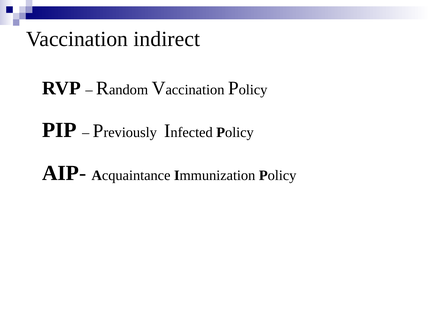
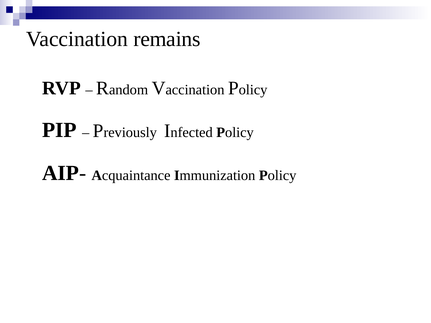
indirect: indirect -> remains (167, 39)
